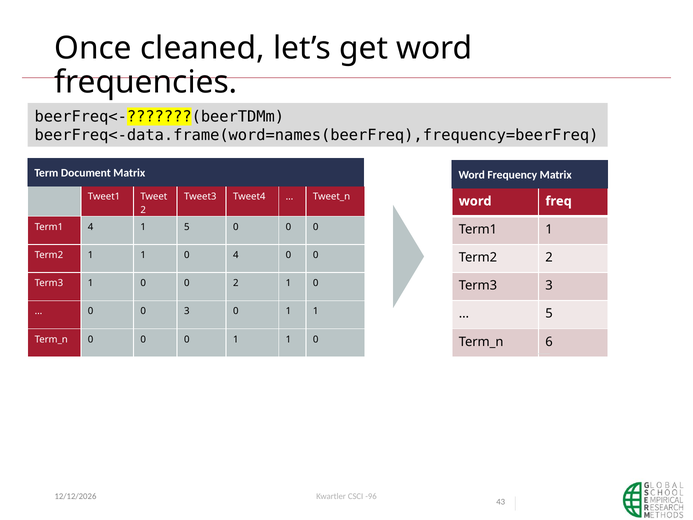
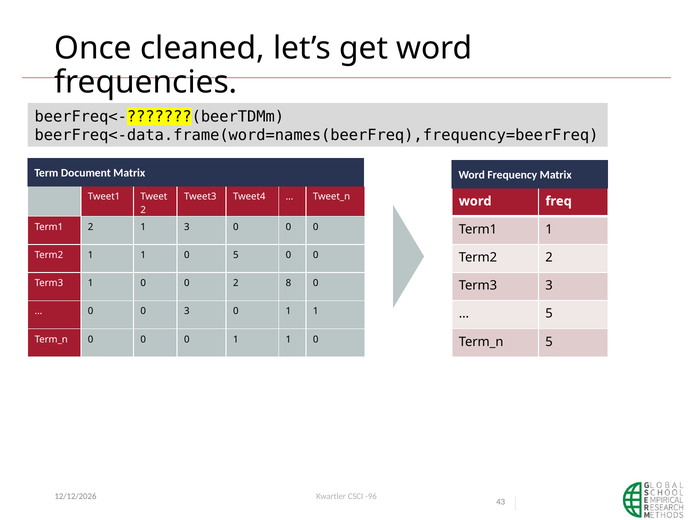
Term1 4: 4 -> 2 (91, 227)
1 5: 5 -> 3 (187, 227)
0 4: 4 -> 5 (236, 255)
2 1: 1 -> 8 (288, 283)
6: 6 -> 5 (549, 342)
